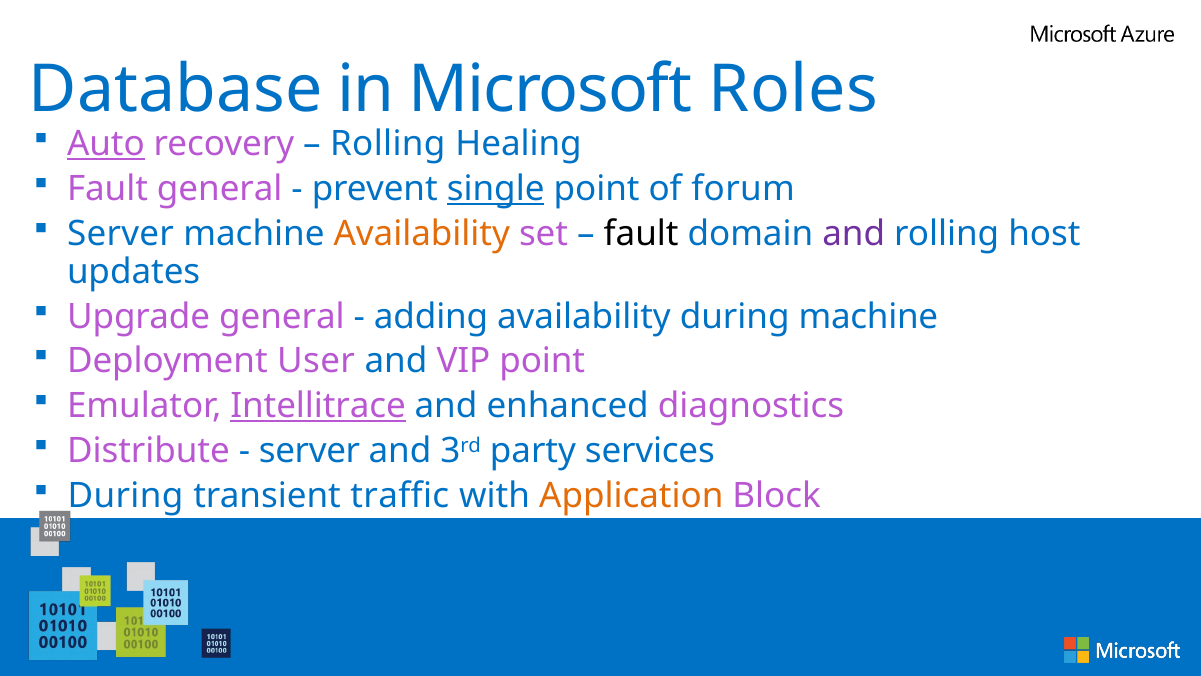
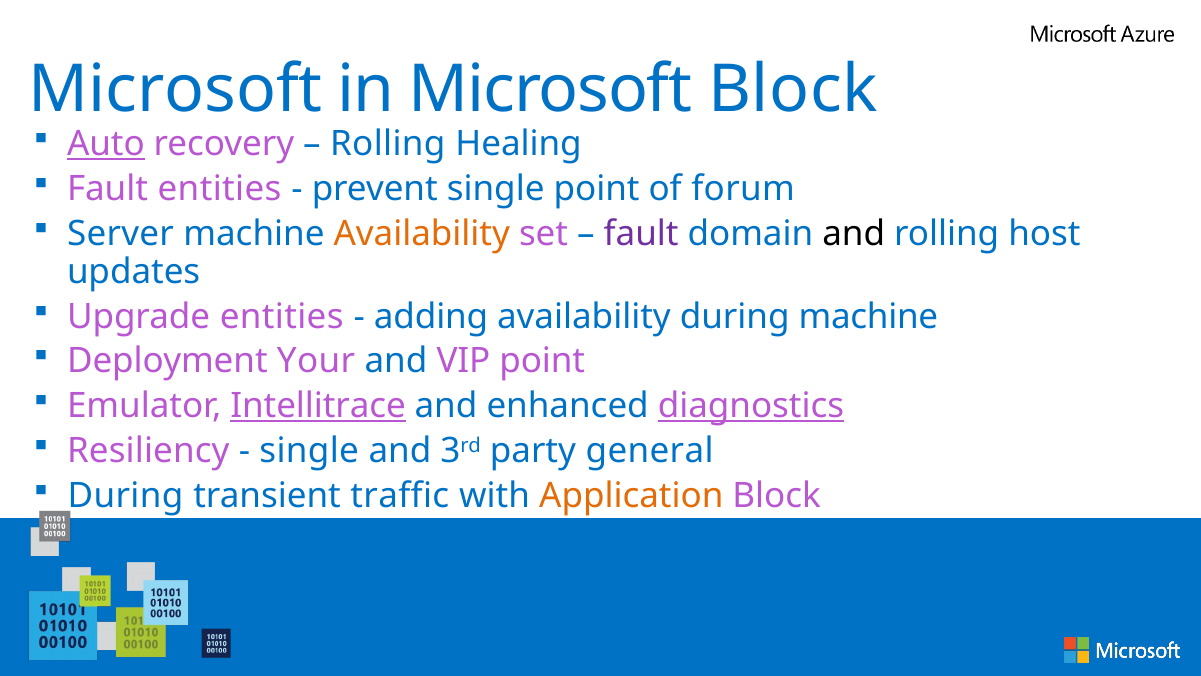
Database: Database -> Microsoft (176, 89)
Microsoft Roles: Roles -> Block (793, 89)
Fault general: general -> entities (220, 189)
single underline: present -> none (496, 189)
fault colour: black -> purple (641, 234)
and colour: purple -> black (854, 234)
Upgrade general: general -> entities (282, 316)
User: User -> Your (316, 361)
diagnostics underline: none -> present (751, 406)
Distribute: Distribute -> Resiliency (148, 451)
server: server -> single (309, 451)
services: services -> general (650, 451)
